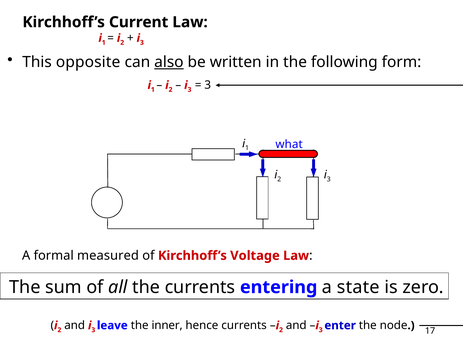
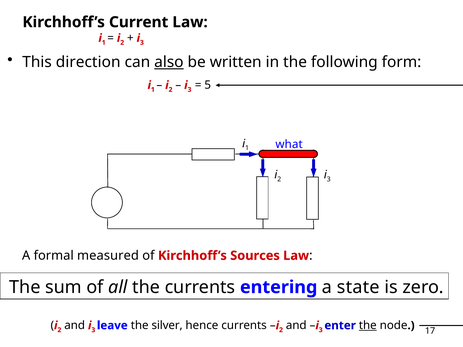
opposite: opposite -> direction (88, 62)
3: 3 -> 5 (208, 85)
Voltage: Voltage -> Sources (255, 256)
inner: inner -> silver (167, 326)
the underline: none -> present (368, 326)
